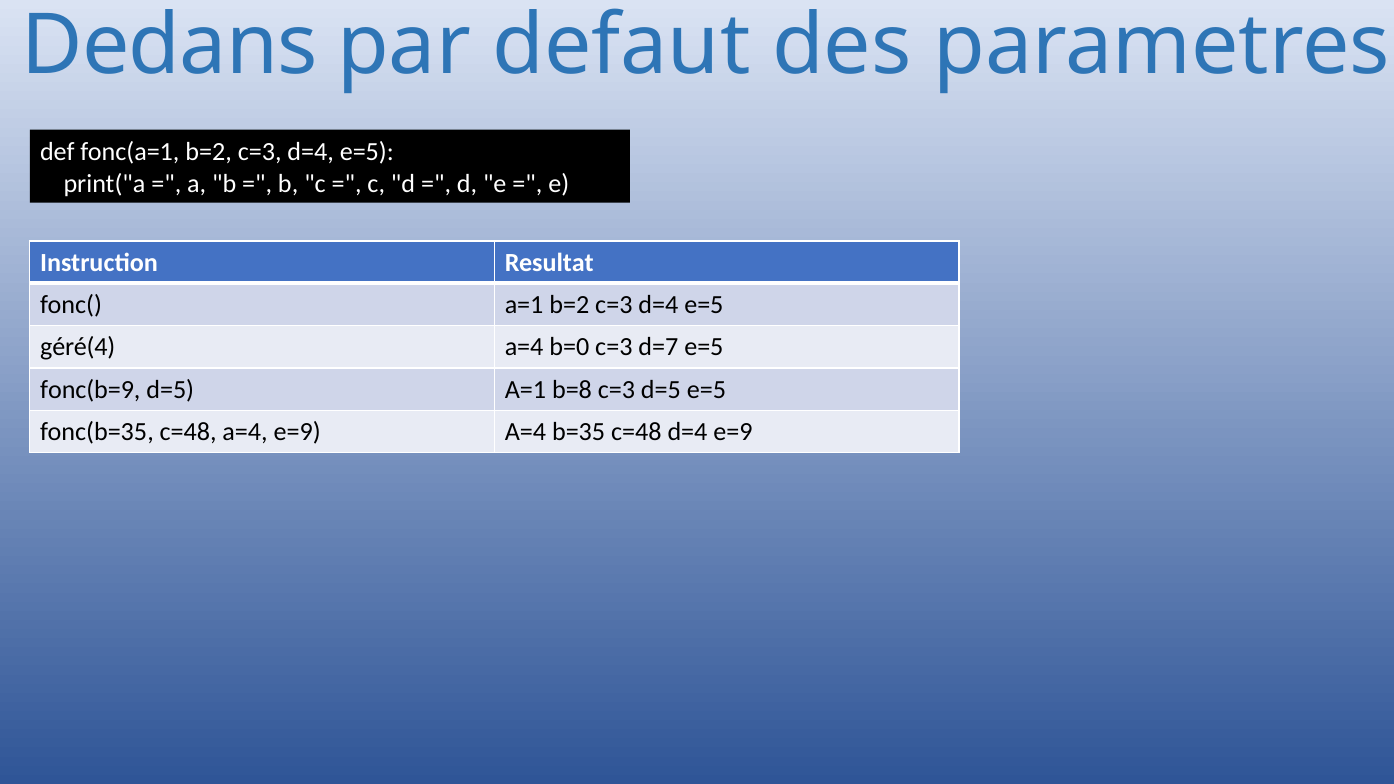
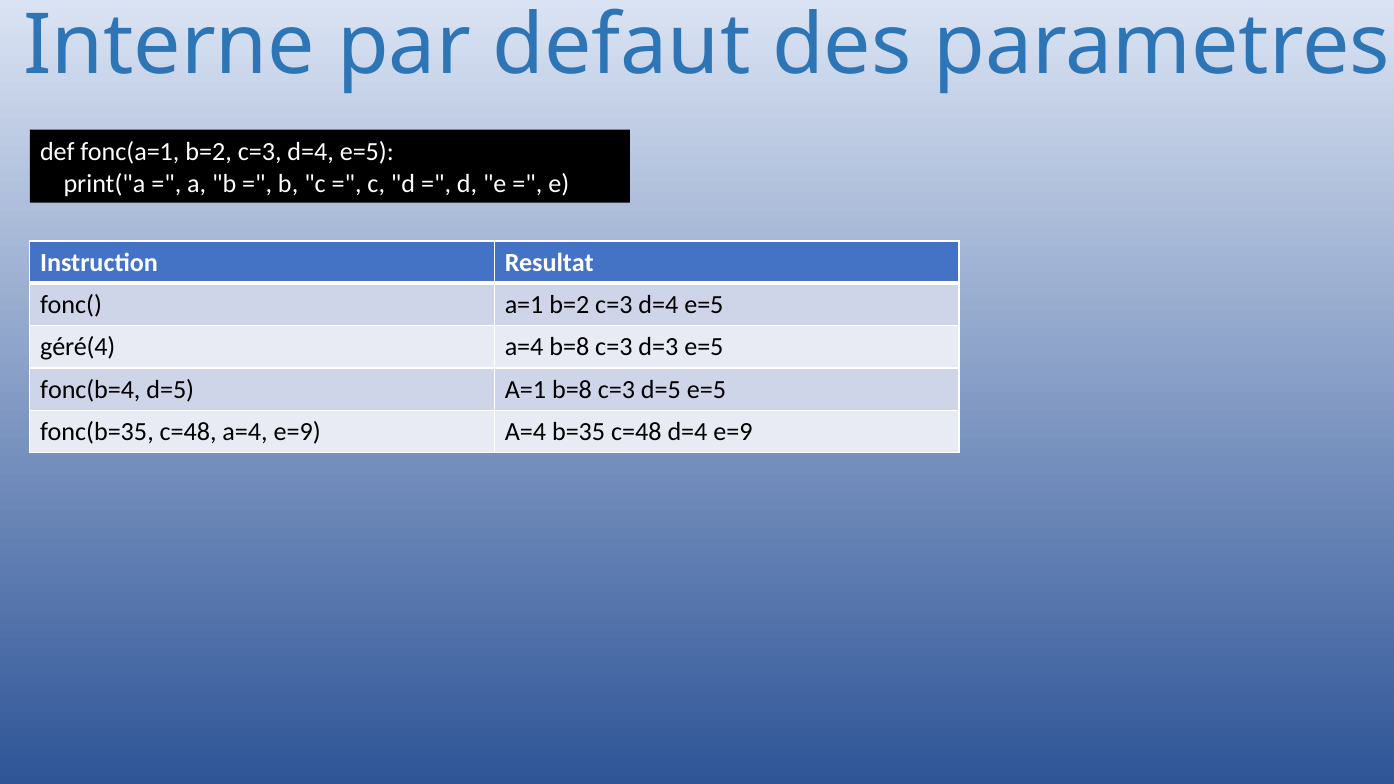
Dedans: Dedans -> Interne (169, 45)
a=4 b=0: b=0 -> b=8 (569, 347)
d=7: d=7 -> d=3 (658, 347)
fonc(b=9: fonc(b=9 -> fonc(b=4 (90, 390)
